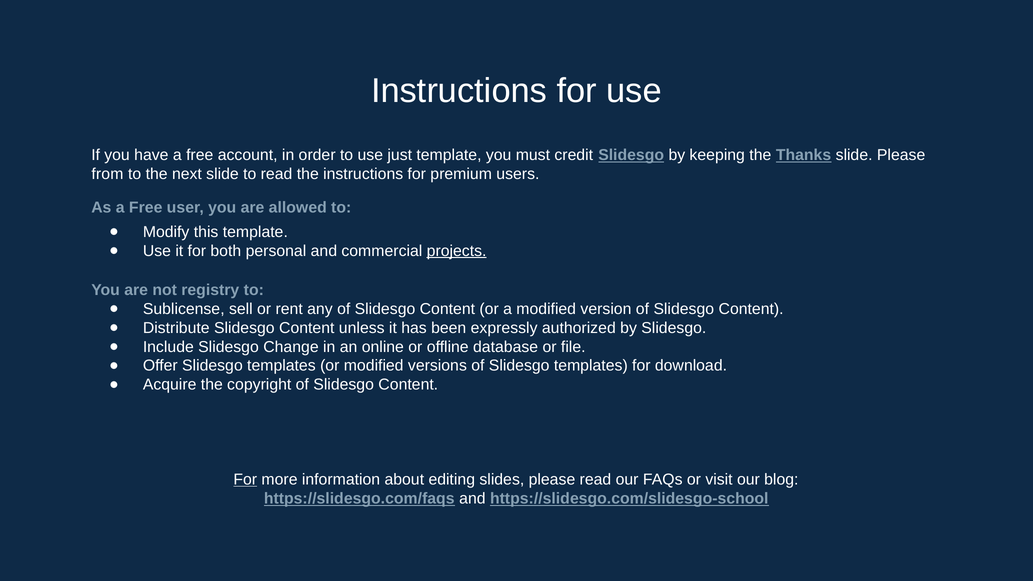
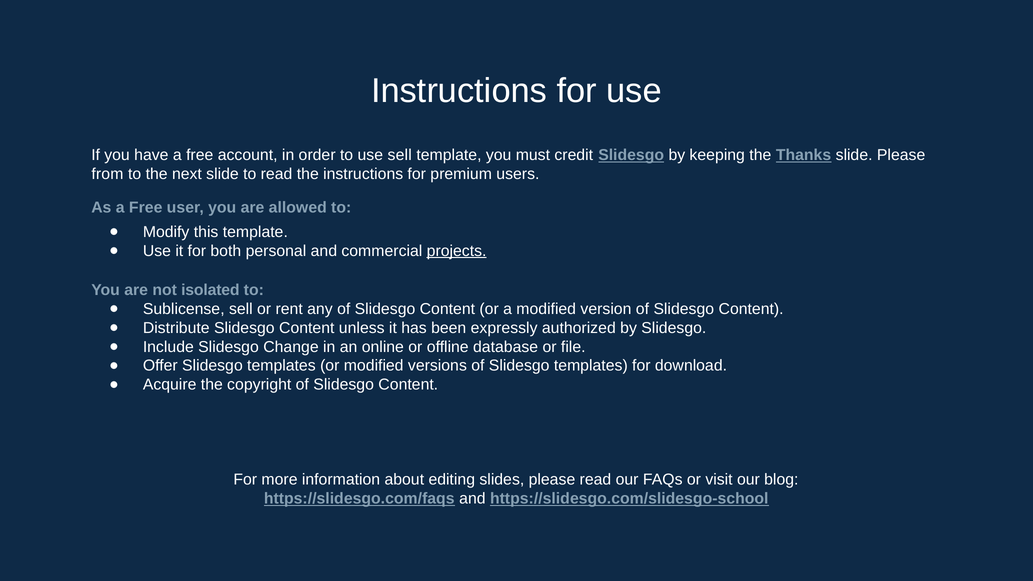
use just: just -> sell (400, 155)
registry: registry -> isolated (210, 290)
For underline: present -> none (245, 480)
